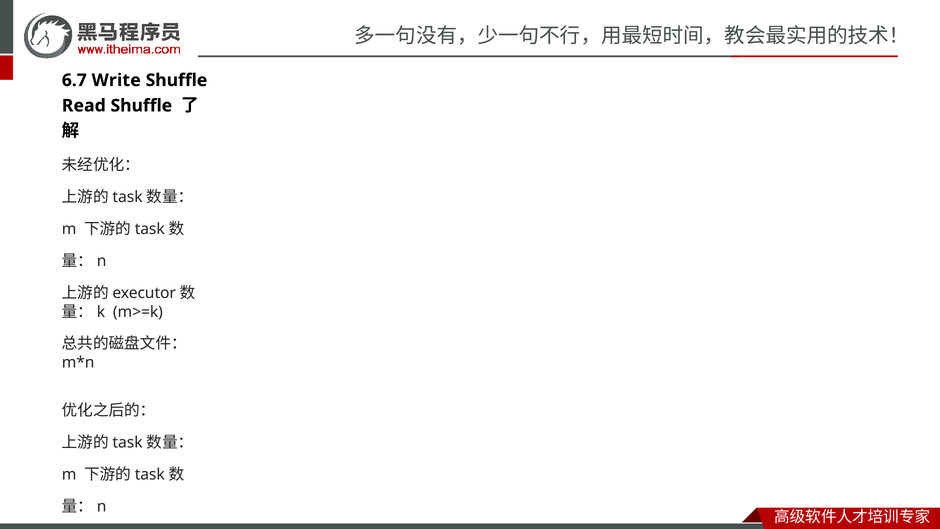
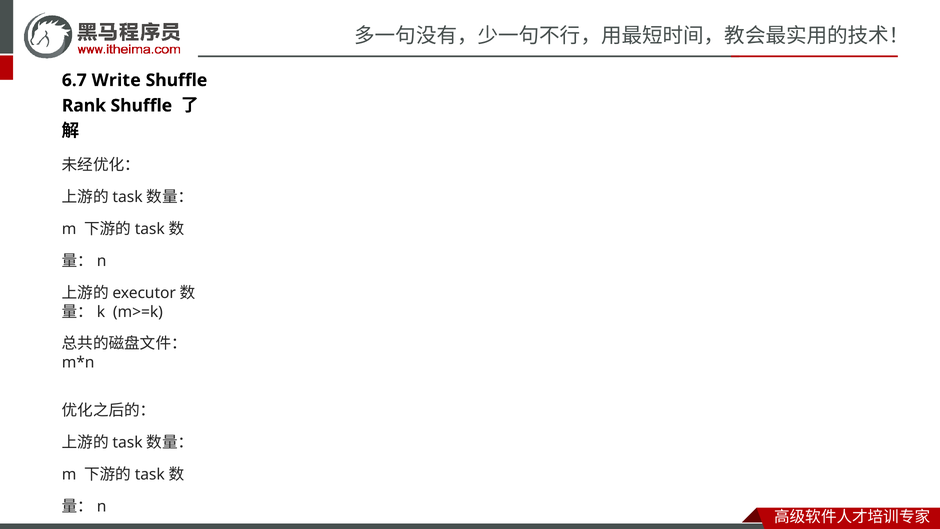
Read: Read -> Rank (84, 106)
